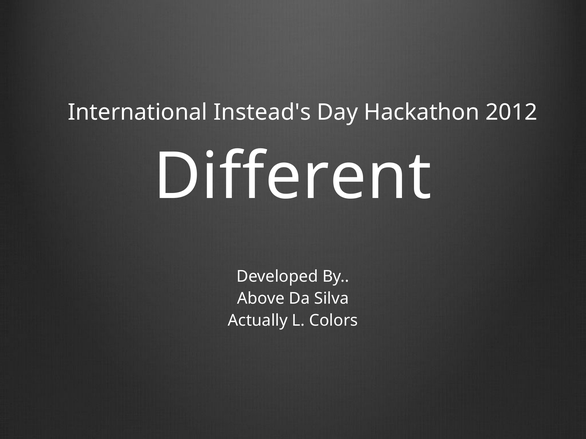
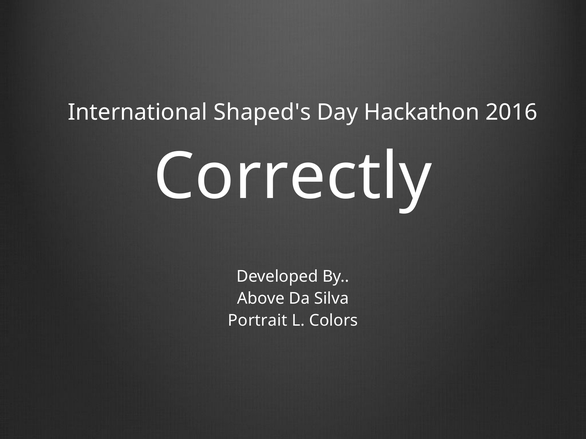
Instead's: Instead's -> Shaped's (262, 112)
2012: 2012 -> 2016 (511, 112)
Different: Different -> Correctly (293, 177)
Actually: Actually -> Portrait (258, 321)
